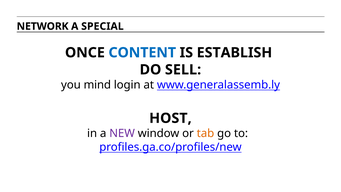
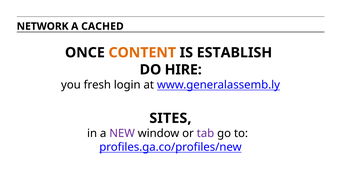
SPECIAL: SPECIAL -> CACHED (102, 26)
CONTENT colour: blue -> orange (142, 53)
SELL: SELL -> HIRE (183, 70)
mind: mind -> fresh (97, 85)
HOST: HOST -> SITES (170, 118)
tab colour: orange -> purple (205, 133)
